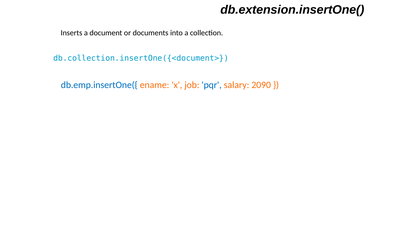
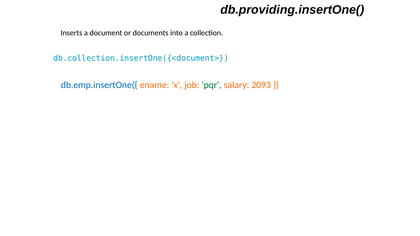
db.extension.insertOne(: db.extension.insertOne( -> db.providing.insertOne( (292, 10)
pqr colour: blue -> green (212, 85)
2090: 2090 -> 2093 (261, 85)
